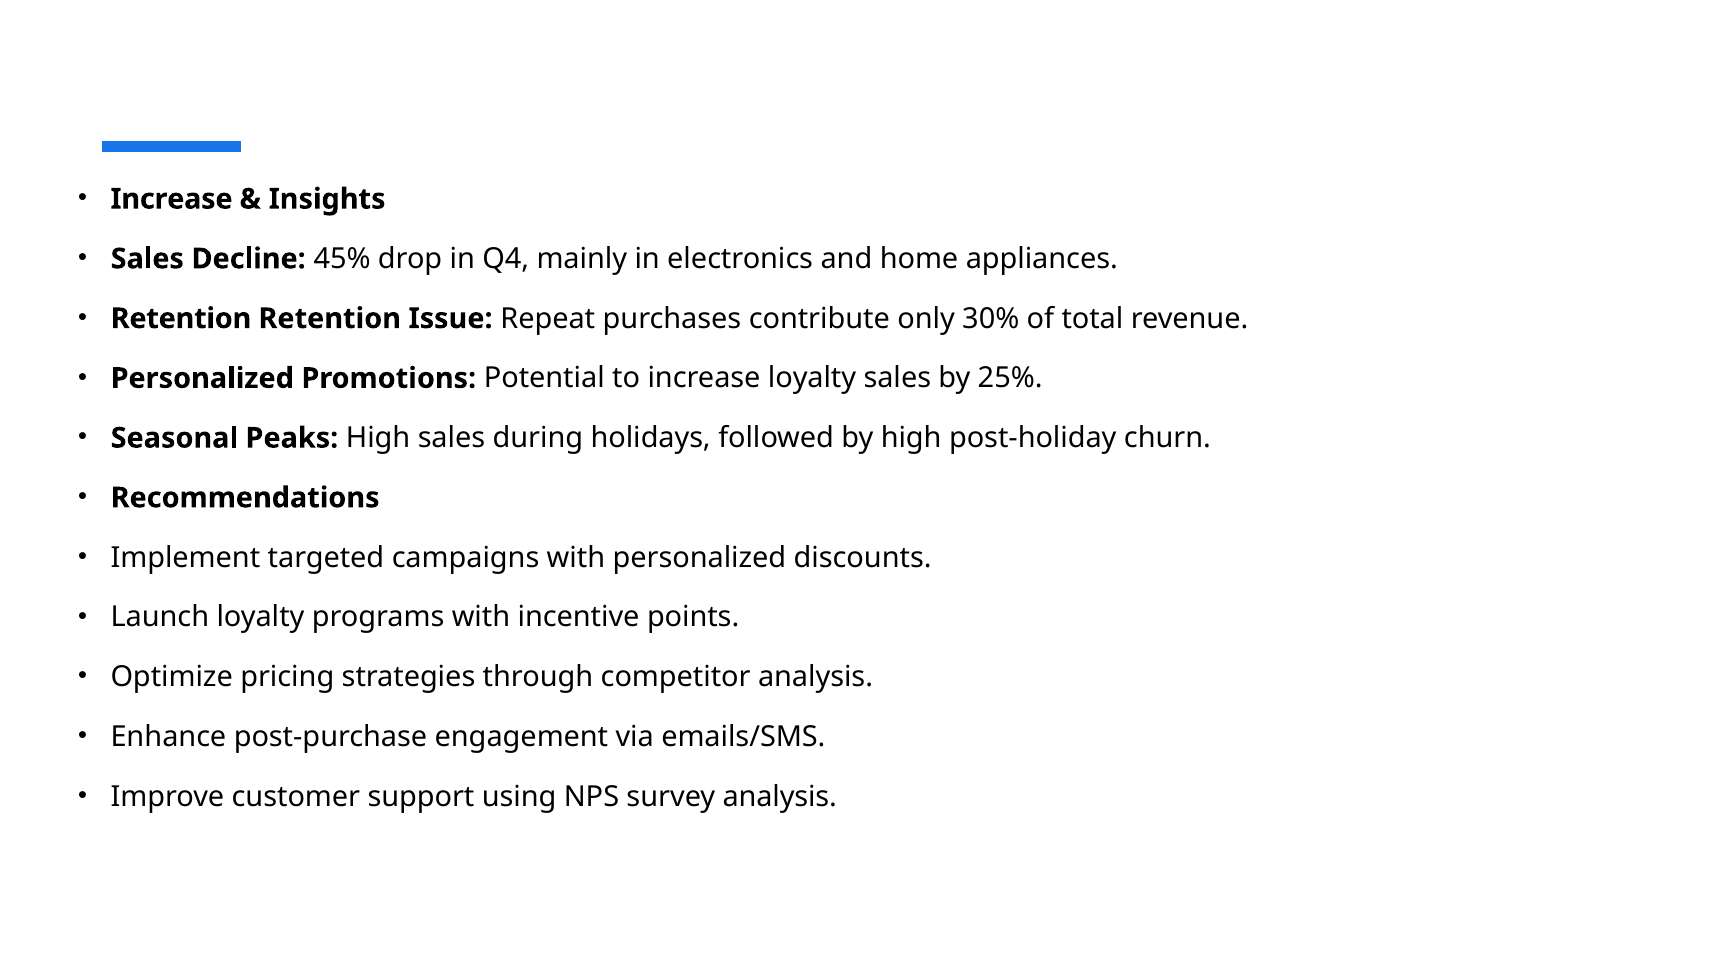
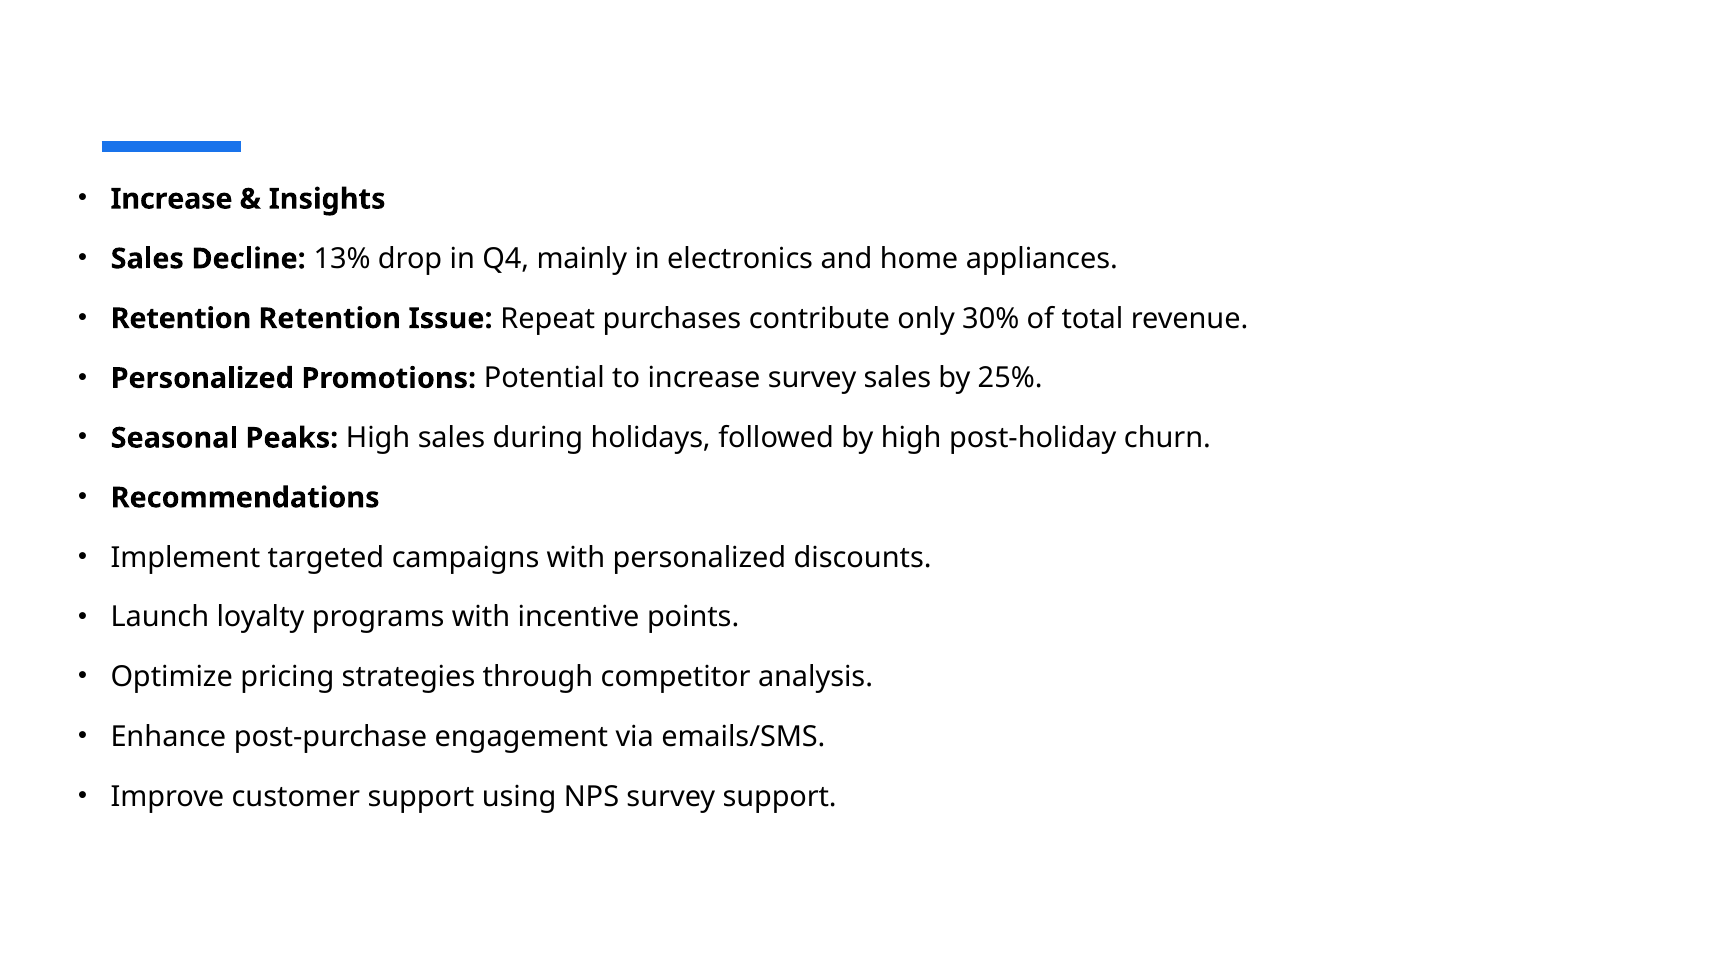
45%: 45% -> 13% (342, 259)
increase loyalty: loyalty -> survey (812, 378)
survey analysis: analysis -> support (780, 796)
